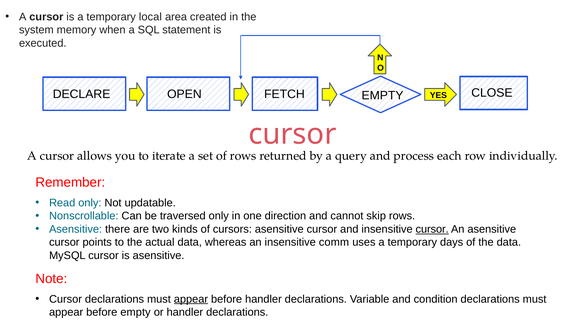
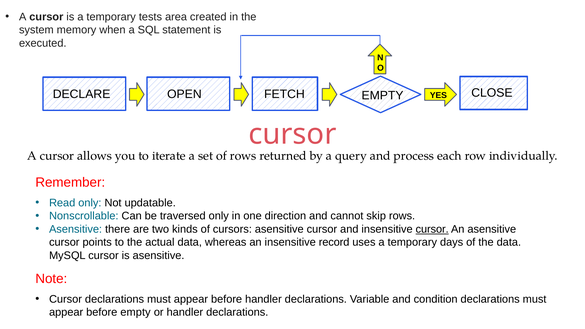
local: local -> tests (150, 17)
comm: comm -> record (334, 242)
appear underline: present -> none (191, 299)
